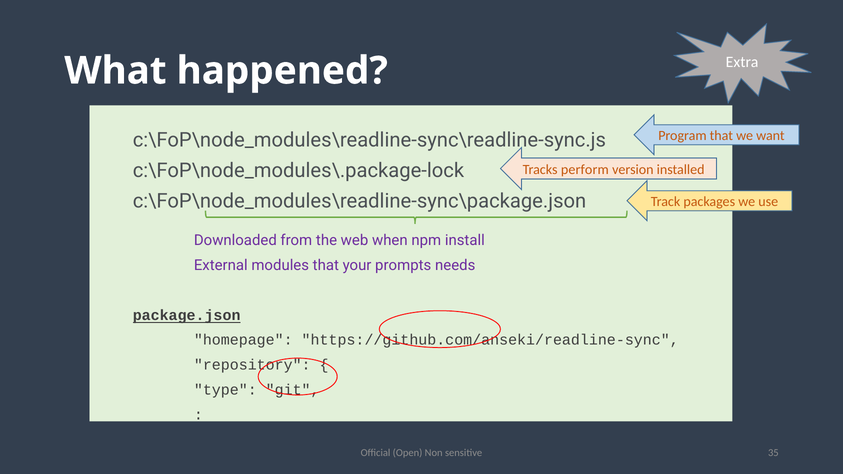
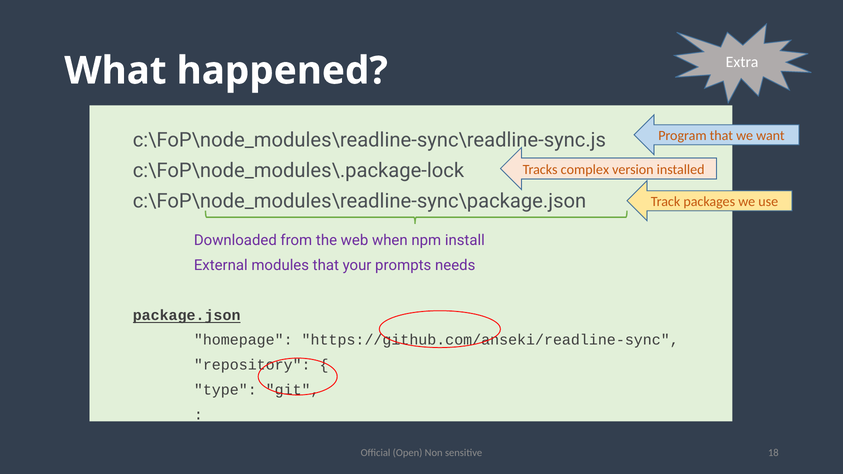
perform: perform -> complex (585, 170)
35: 35 -> 18 (773, 453)
